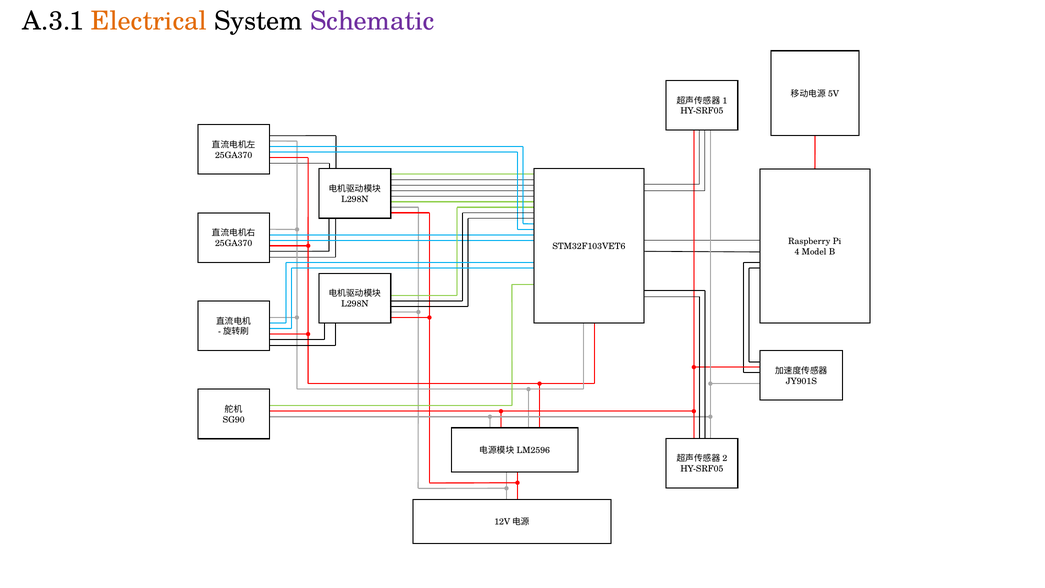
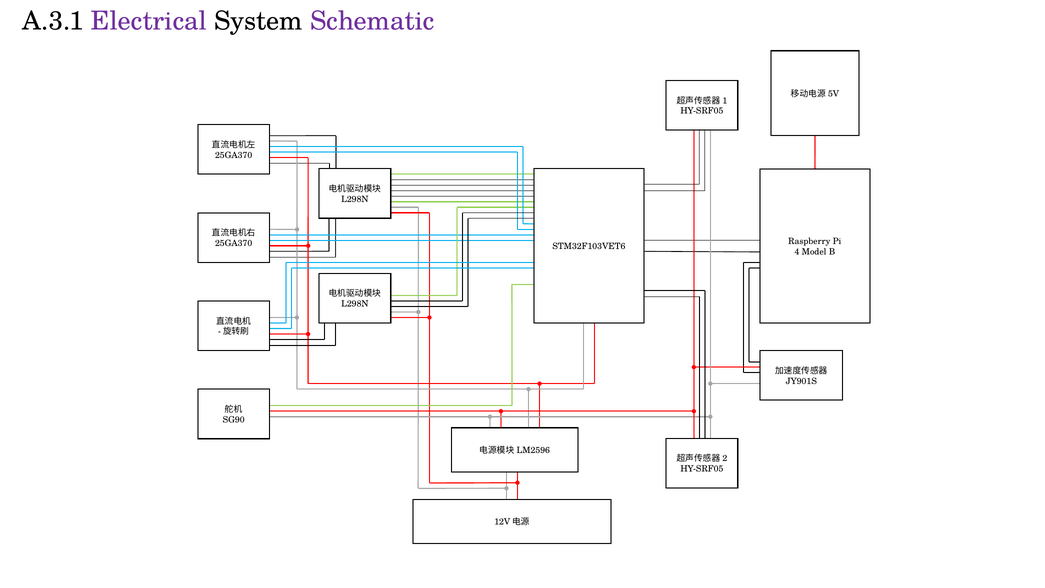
Electrical colour: orange -> purple (149, 21)
